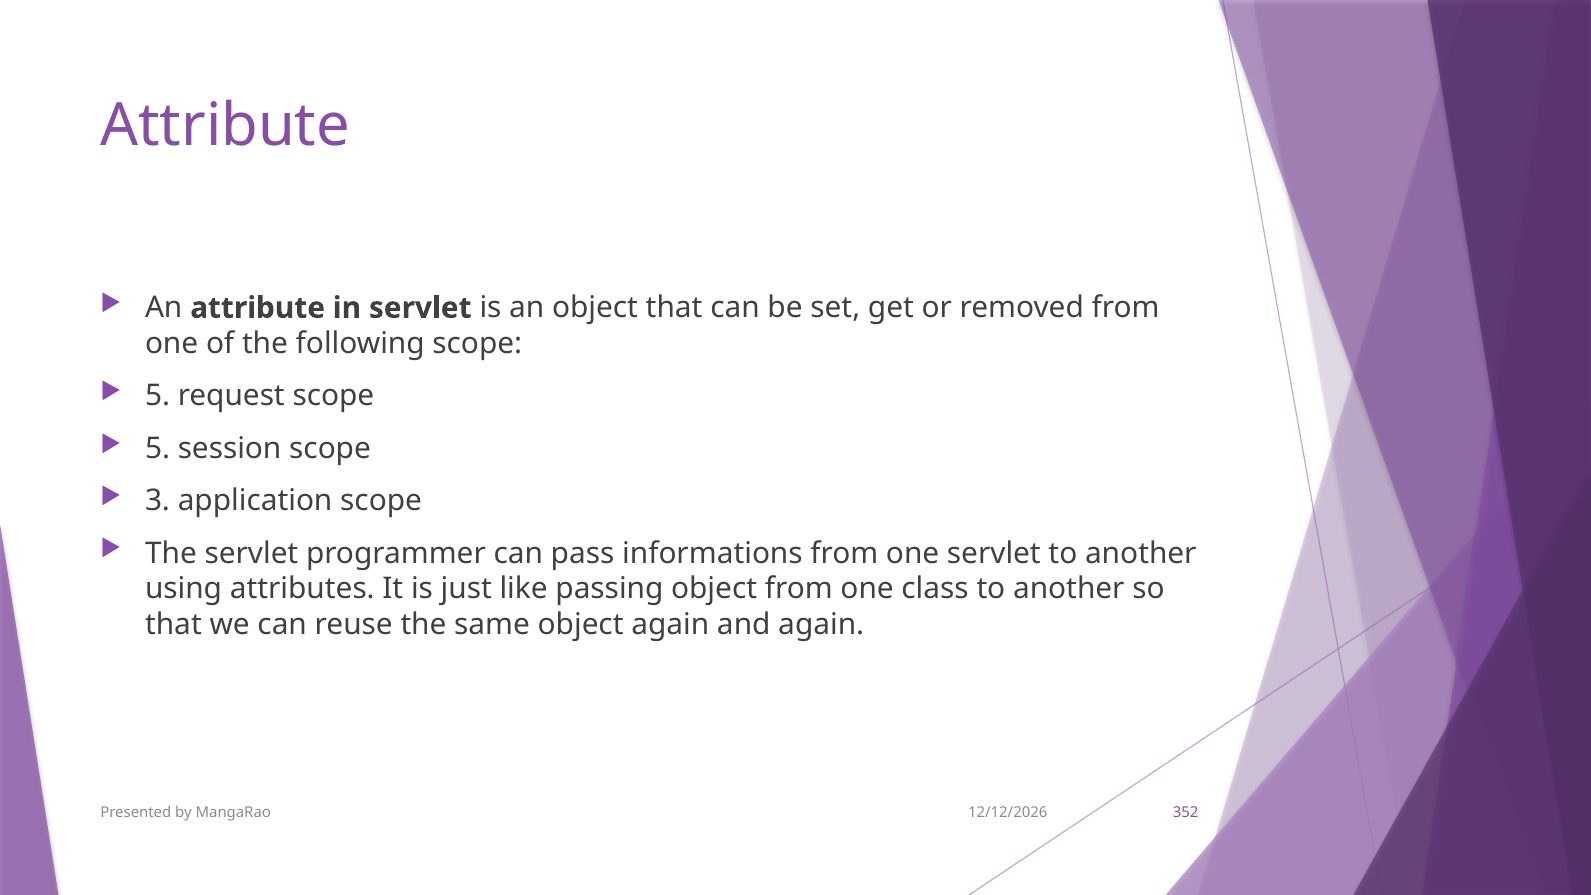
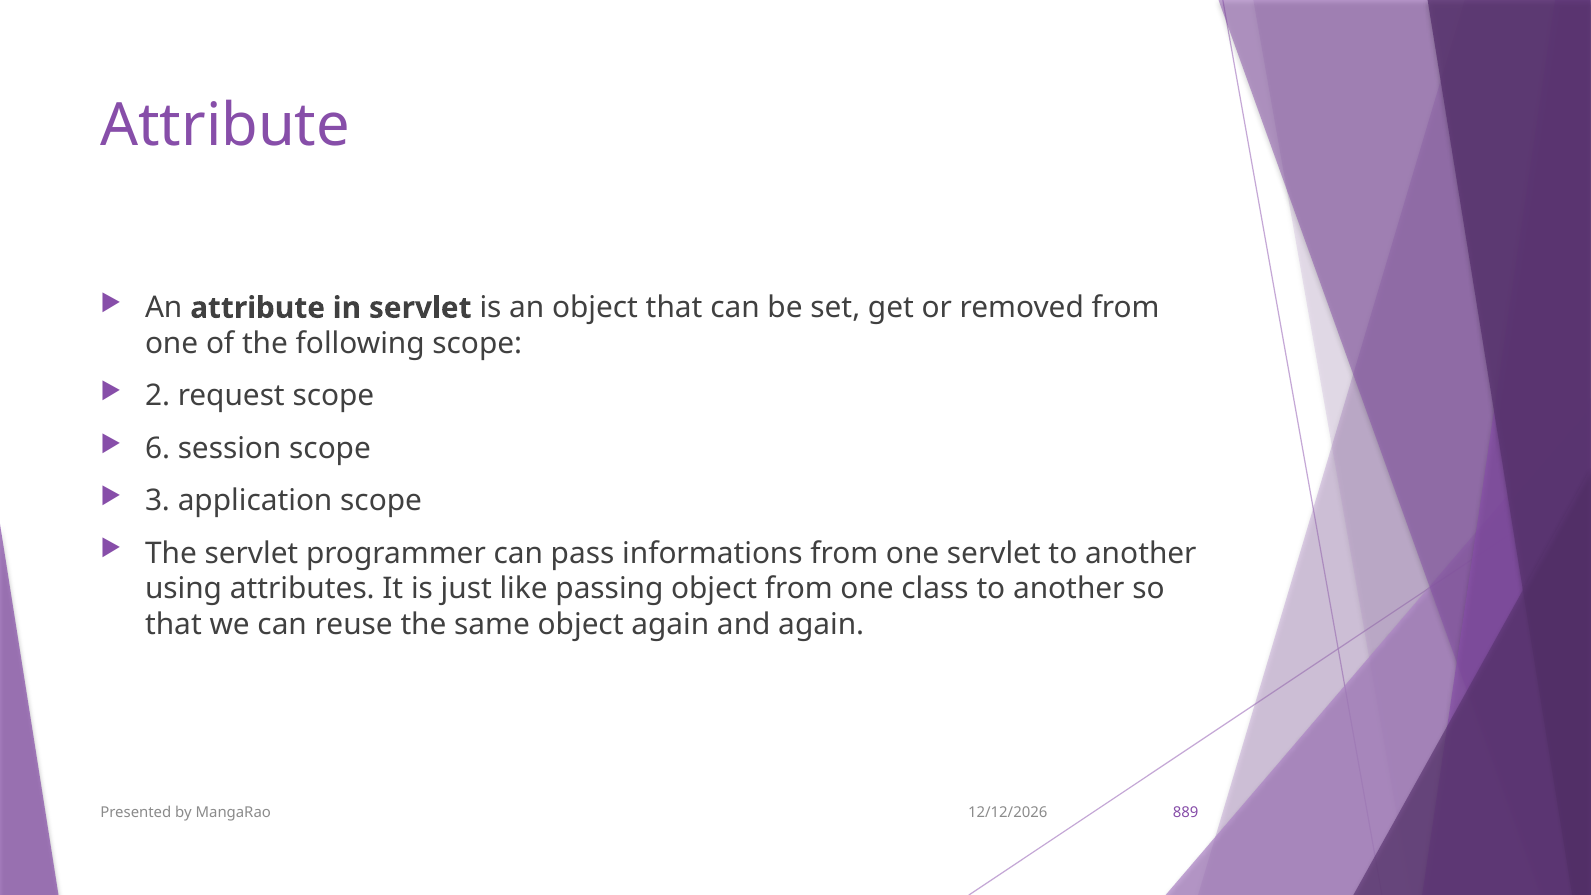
5: 5 -> 2 (158, 396)
5: 5 -> 6 (158, 448)
352: 352 -> 889 (1186, 812)
